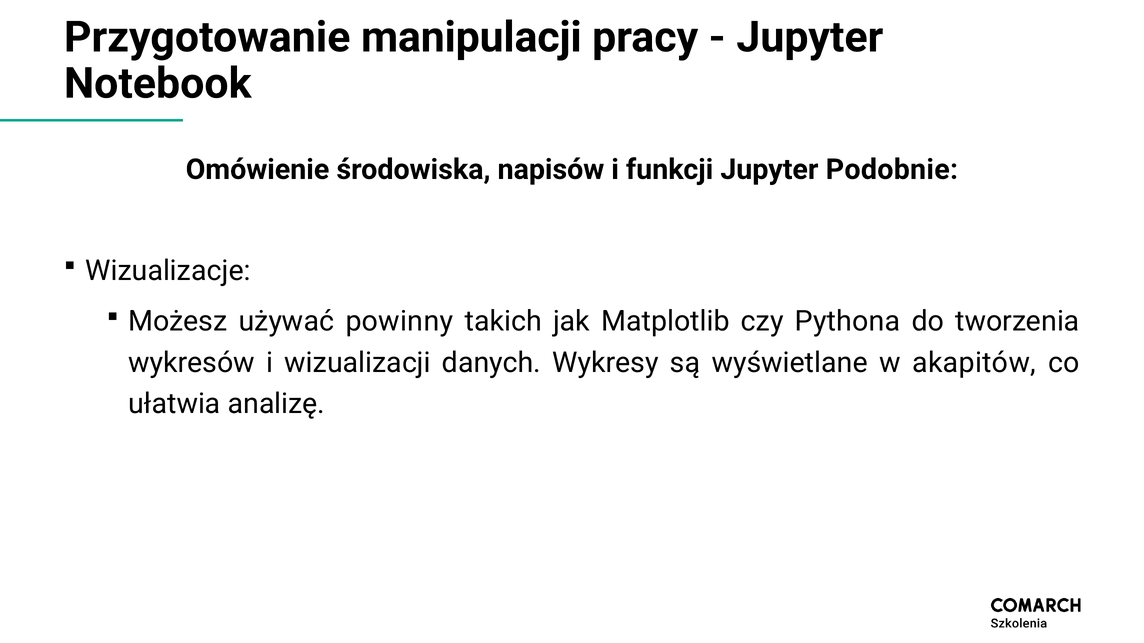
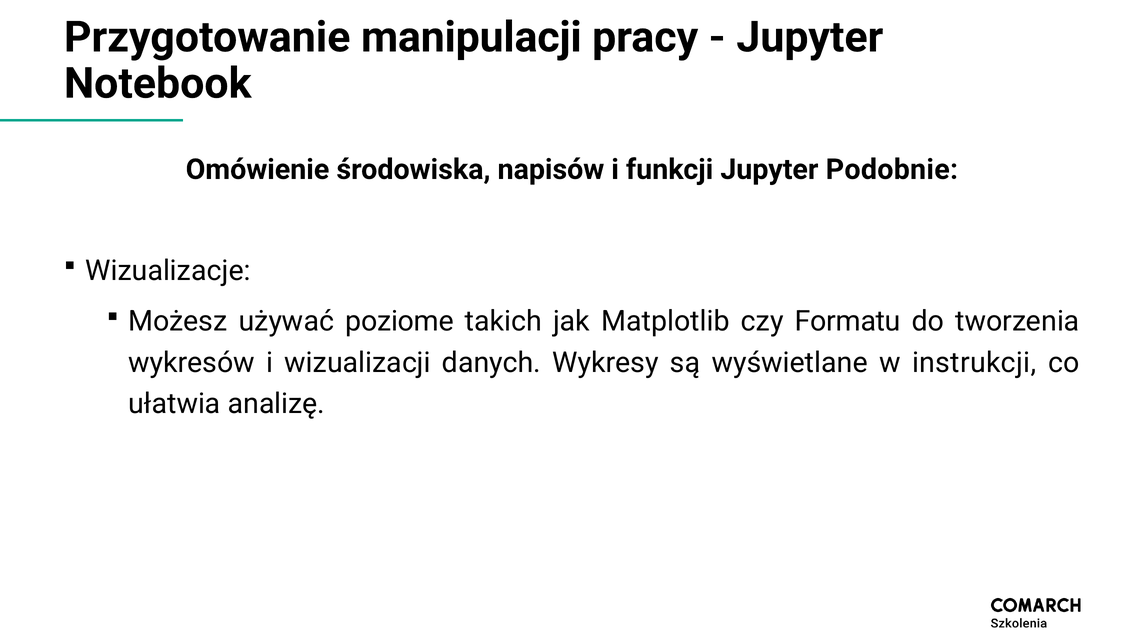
powinny: powinny -> poziome (400, 322)
Pythona: Pythona -> Formatu (848, 322)
akapitów: akapitów -> instrukcji (974, 363)
